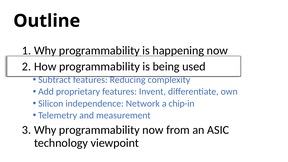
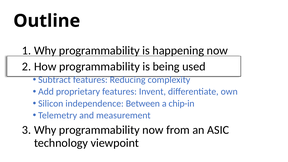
Network: Network -> Between (143, 103)
